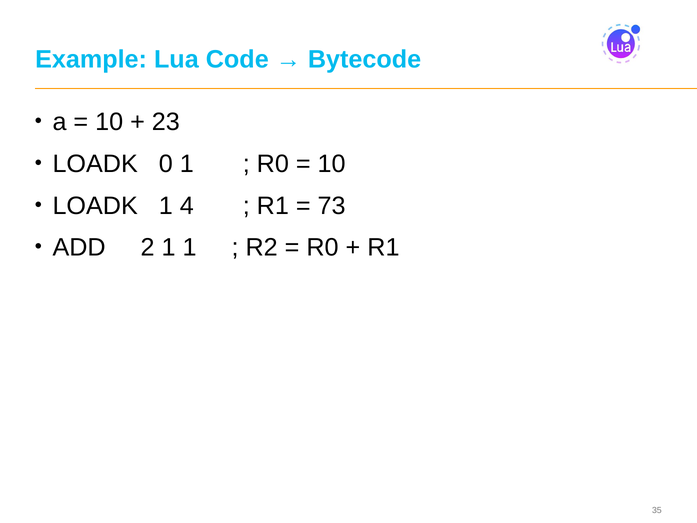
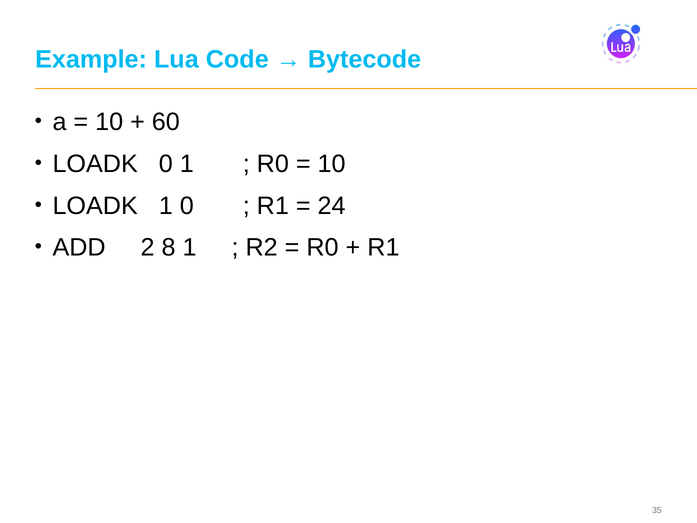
23: 23 -> 60 (166, 122)
1 4: 4 -> 0 (187, 206)
73: 73 -> 24 (332, 206)
2 1: 1 -> 8 (169, 248)
